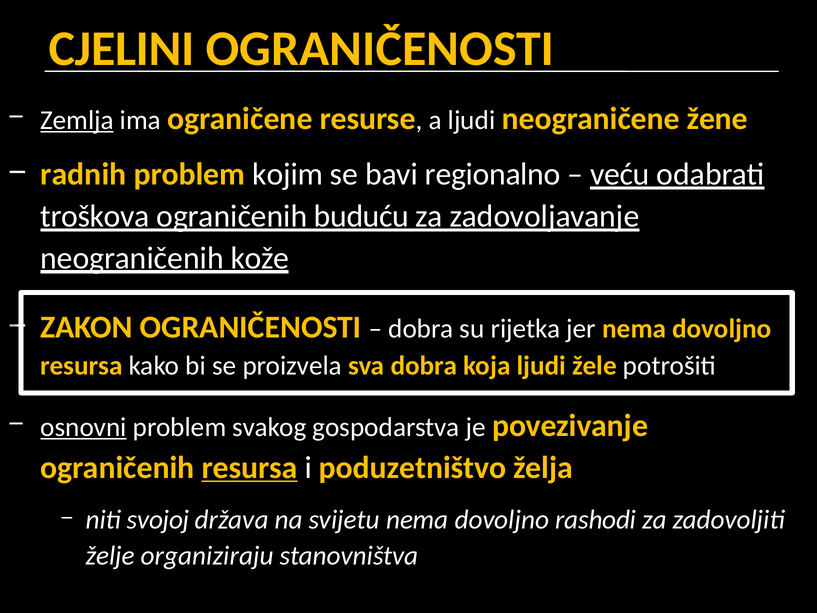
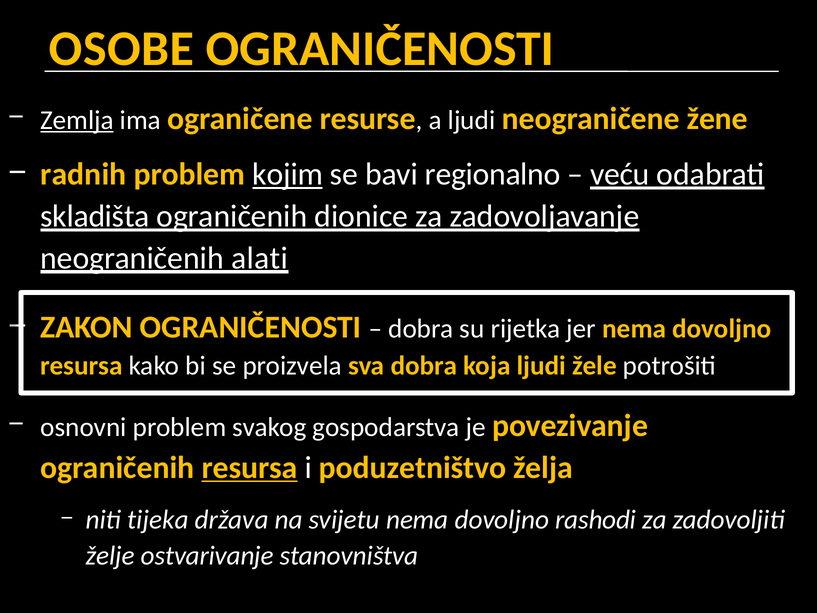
CJELINI: CJELINI -> OSOBE (121, 49)
kojim underline: none -> present (288, 174)
troškova: troškova -> skladišta (95, 216)
buduću: buduću -> dionice (361, 216)
kože: kože -> alati (259, 258)
osnovni underline: present -> none (84, 427)
svojoj: svojoj -> tijeka (158, 519)
organiziraju: organiziraju -> ostvarivanje (207, 555)
